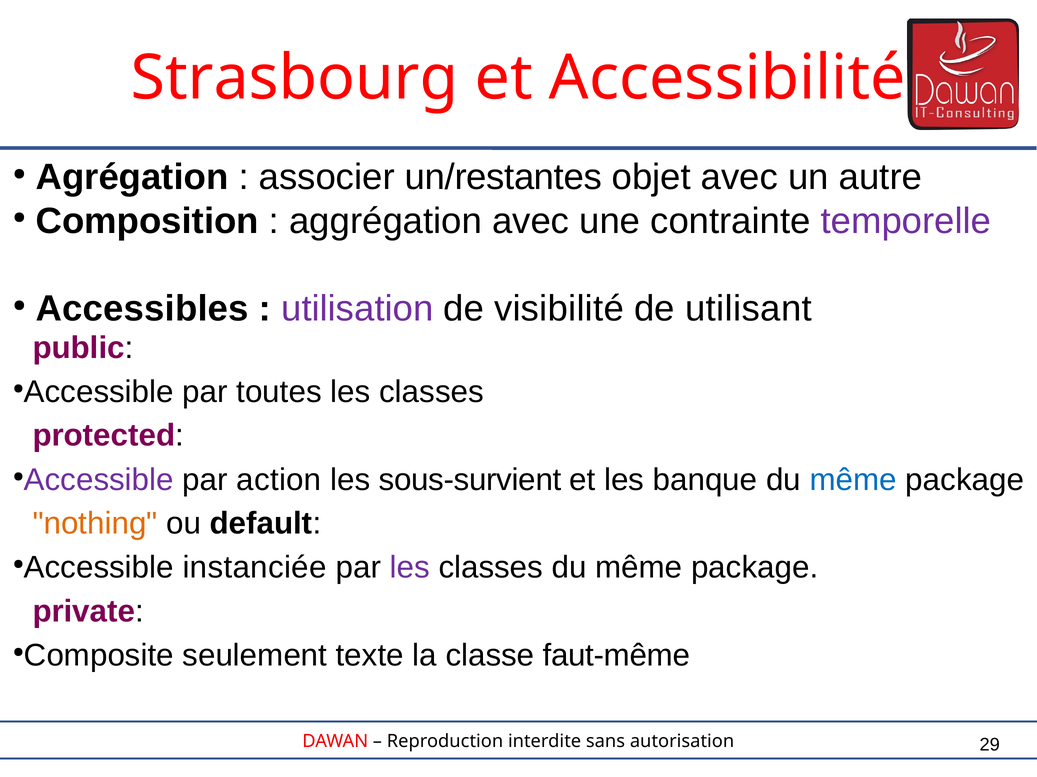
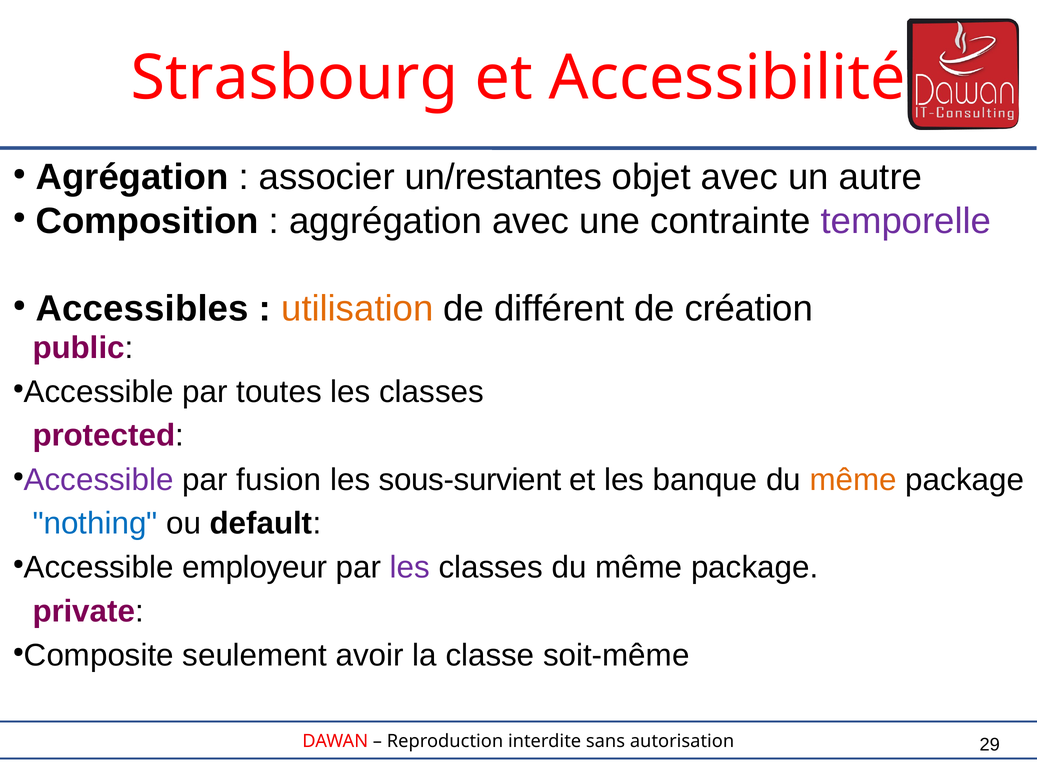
utilisation colour: purple -> orange (357, 309)
visibilité: visibilité -> différent (559, 309)
utilisant: utilisant -> création (749, 309)
action: action -> fusion (279, 480)
même colour: blue -> orange (853, 480)
nothing colour: orange -> blue (95, 524)
instanciée: instanciée -> employeur (255, 568)
texte: texte -> avoir (370, 656)
faut-même: faut-même -> soit-même (616, 656)
